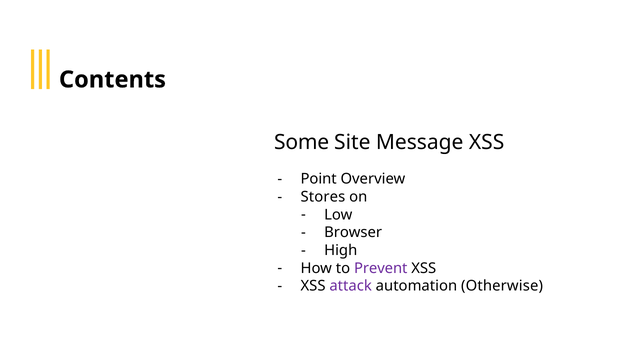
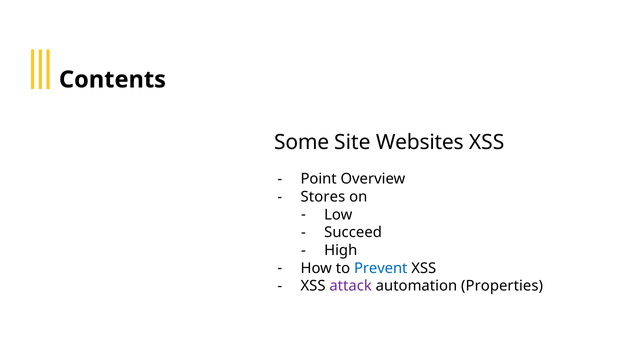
Message: Message -> Websites (420, 142)
Browser: Browser -> Succeed (353, 233)
Prevent colour: purple -> blue (381, 268)
Otherwise: Otherwise -> Properties (502, 286)
